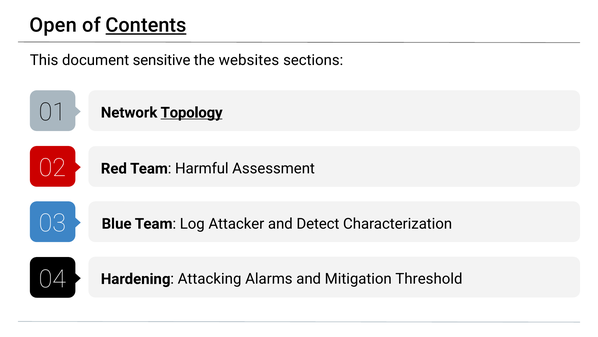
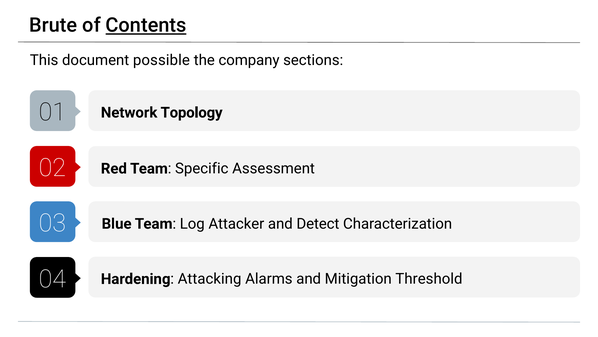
Open: Open -> Brute (53, 25)
sensitive: sensitive -> possible (161, 60)
websites: websites -> company (249, 60)
Topology underline: present -> none (192, 112)
Harmful: Harmful -> Specific (202, 168)
